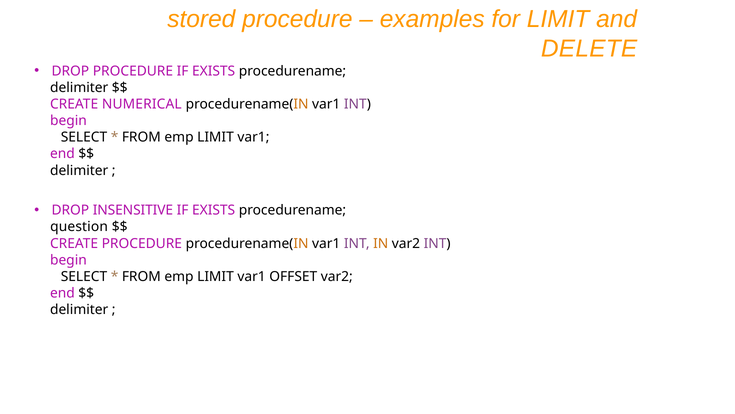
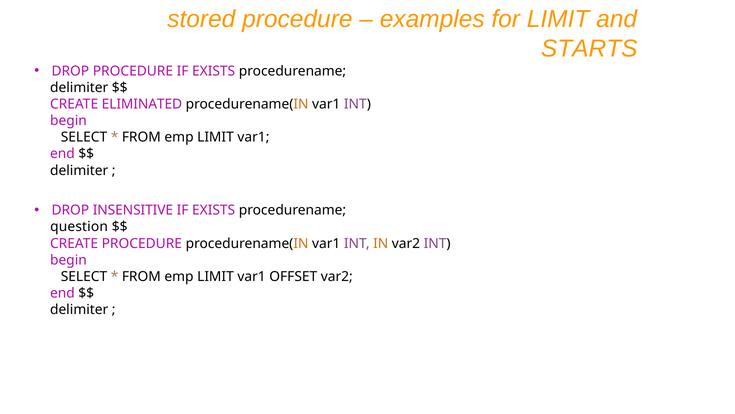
DELETE: DELETE -> STARTS (589, 49)
NUMERICAL: NUMERICAL -> ELIMINATED (142, 104)
